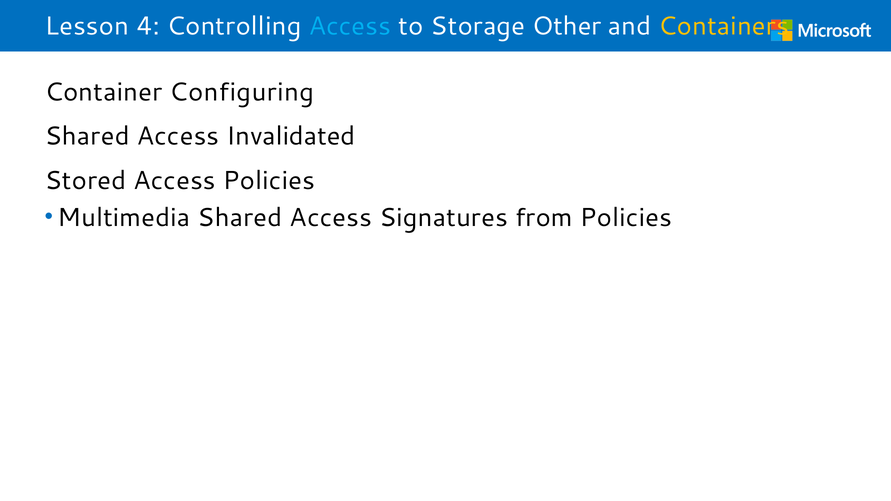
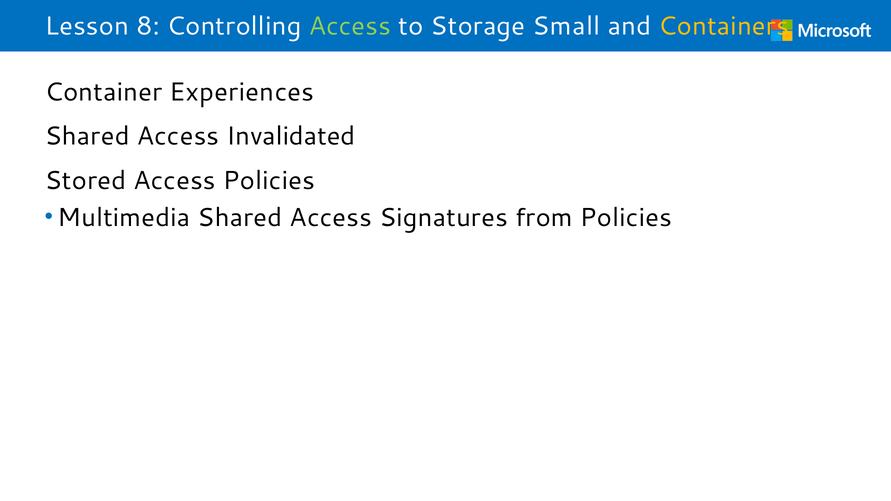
4: 4 -> 8 (148, 26)
Access colour: light blue -> light green (350, 26)
Other: Other -> Small (567, 26)
Configuring: Configuring -> Experiences (242, 92)
